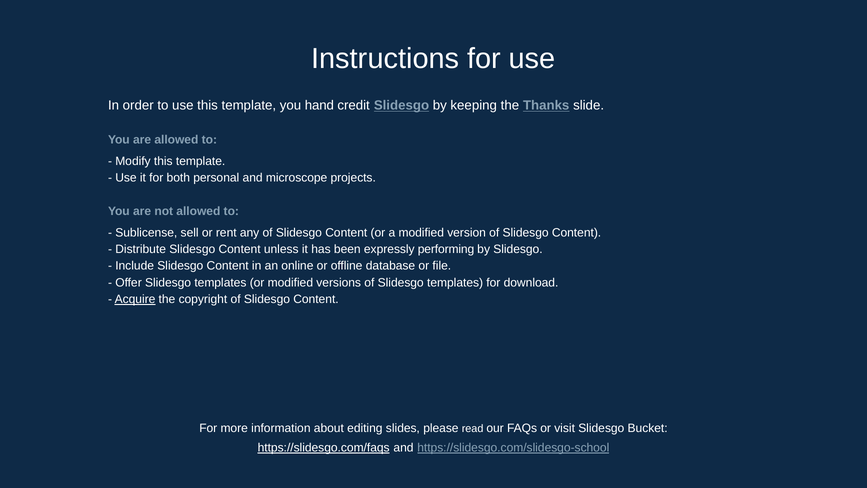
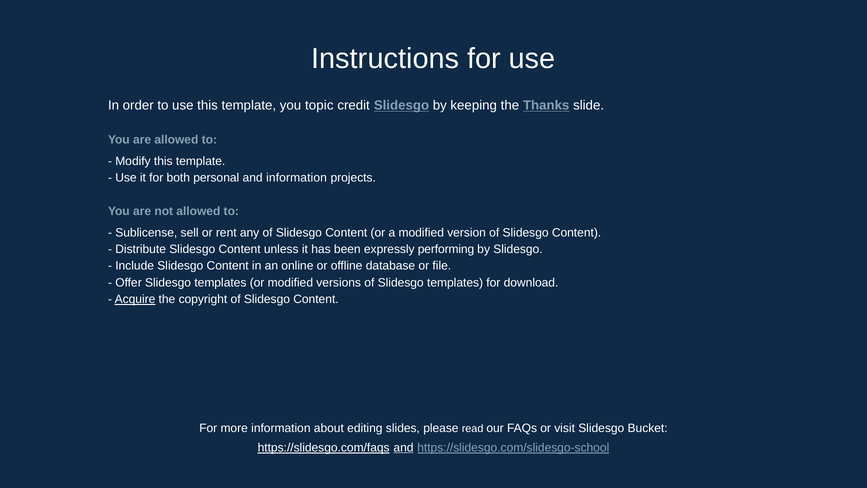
hand: hand -> topic (319, 106)
and microscope: microscope -> information (297, 178)
and underline: none -> present (404, 447)
